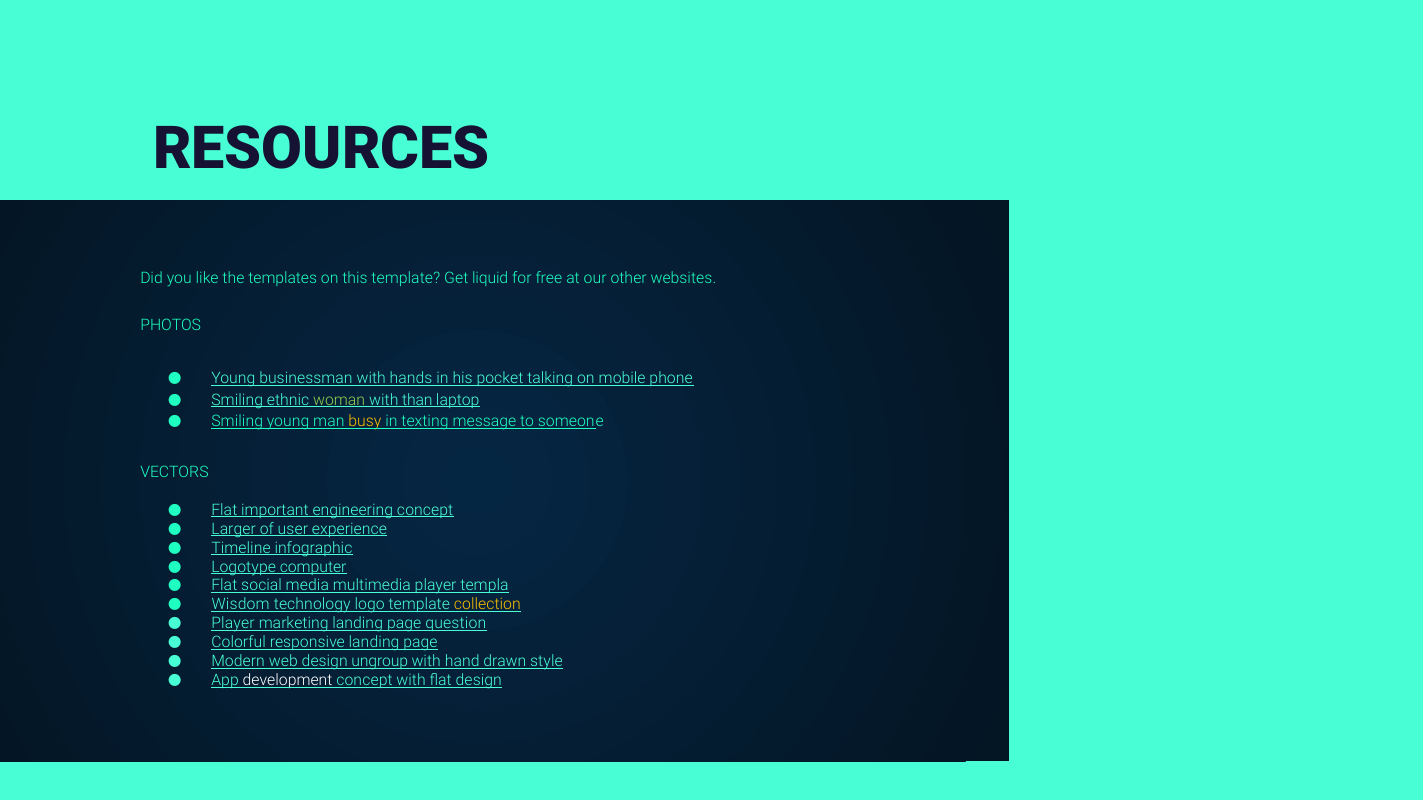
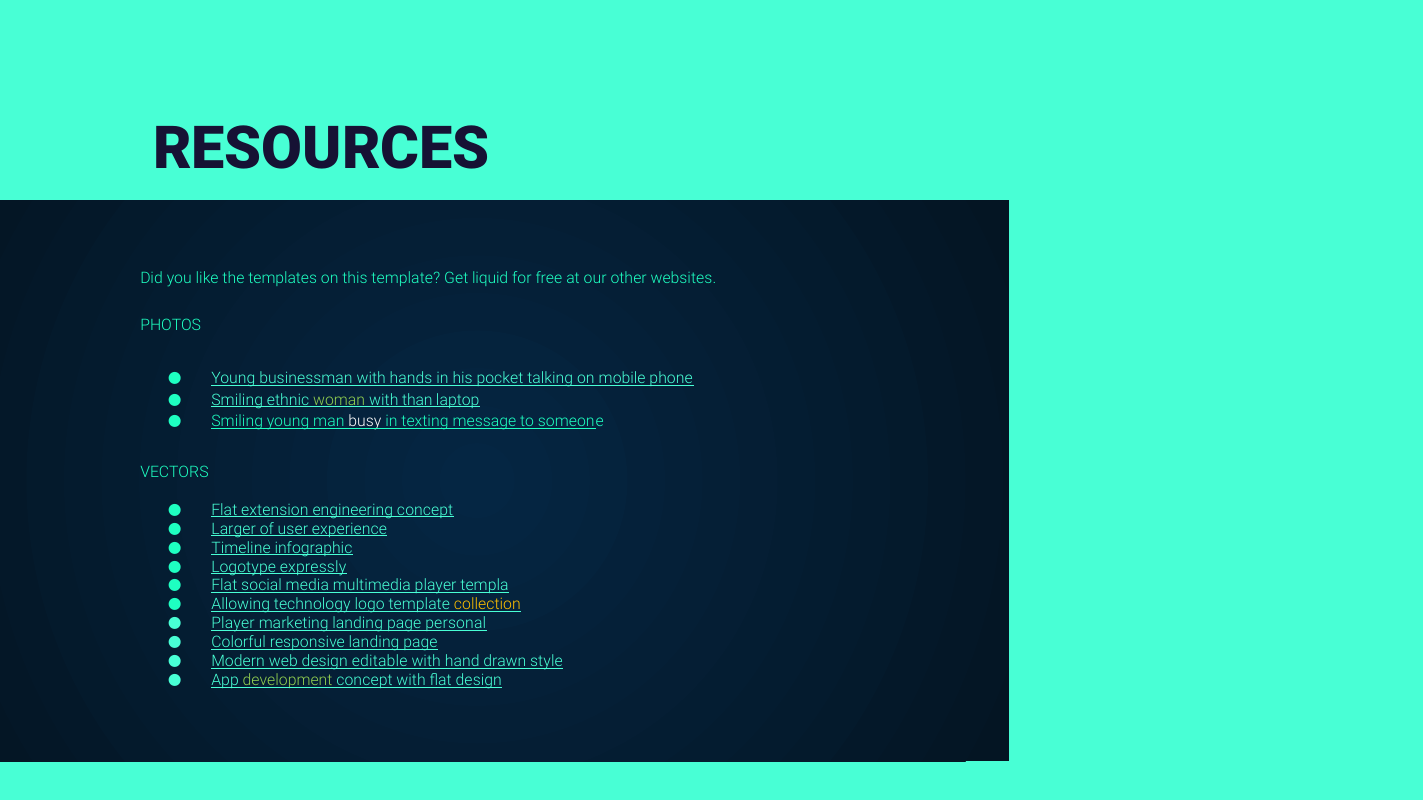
busy colour: yellow -> white (365, 422)
important: important -> extension (275, 510)
computer: computer -> expressly (313, 567)
Wisdom: Wisdom -> Allowing (241, 605)
question: question -> personal (456, 624)
ungroup: ungroup -> editable (380, 662)
development colour: white -> light green (288, 681)
